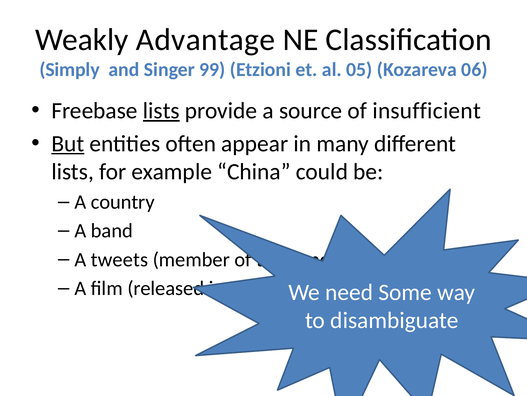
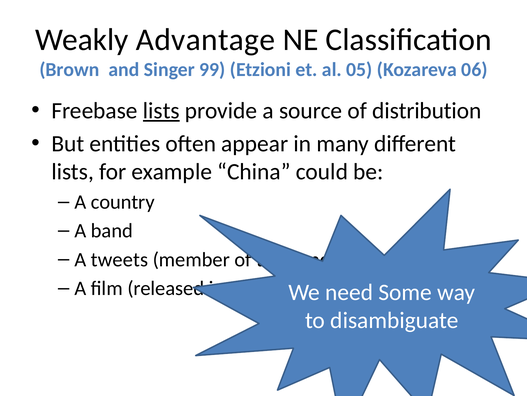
Simply: Simply -> Brown (69, 69)
insufficient: insufficient -> distribution (427, 111)
But underline: present -> none (68, 143)
